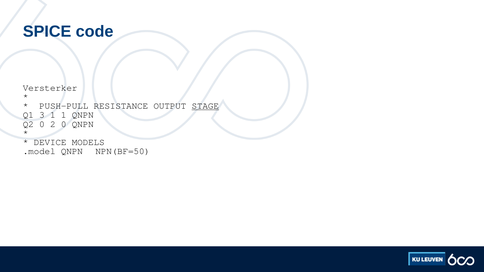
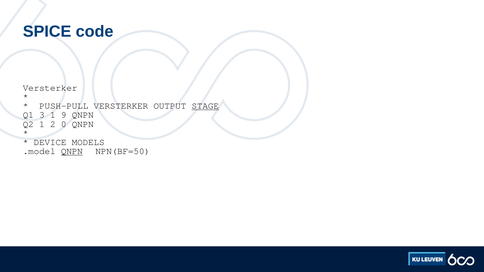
PUSH-PULL RESISTANCE: RESISTANCE -> VERSTERKER (121, 106)
1 1: 1 -> 9 (64, 115)
Q2 0: 0 -> 1 (42, 124)
QNPN underline: none -> present (72, 151)
